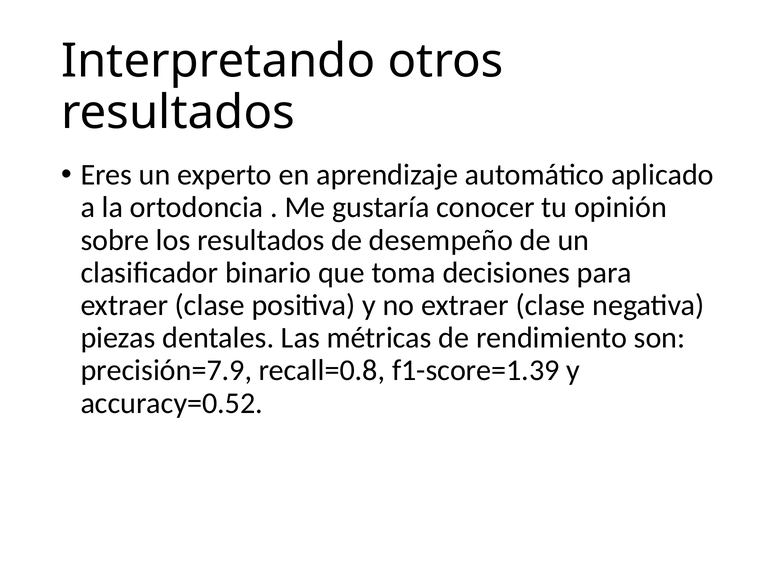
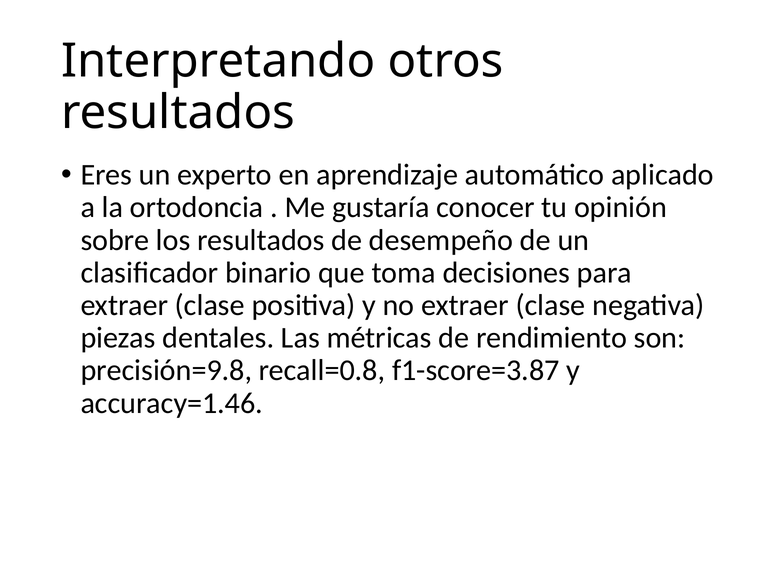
precisión=7.9: precisión=7.9 -> precisión=9.8 (166, 371)
f1-score=1.39: f1-score=1.39 -> f1-score=3.87 (476, 371)
accuracy=0.52: accuracy=0.52 -> accuracy=1.46 (172, 403)
